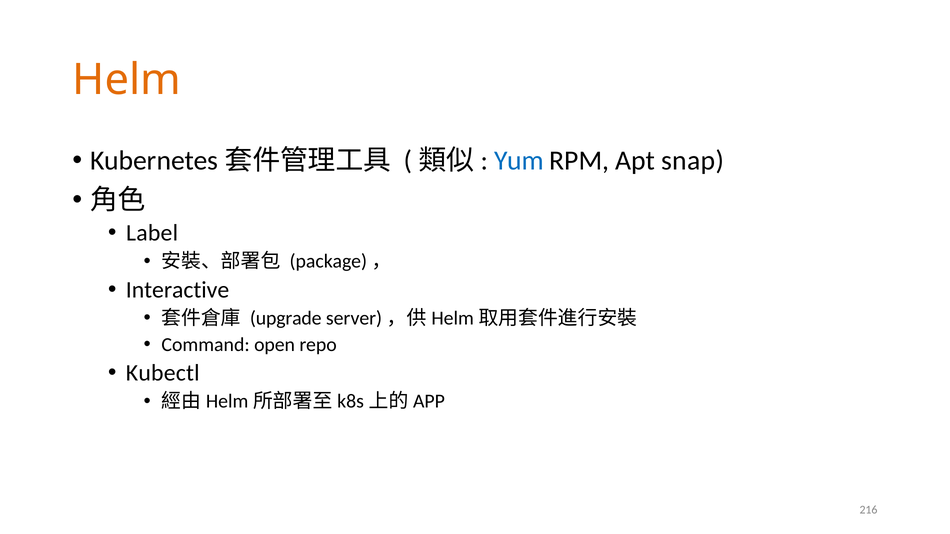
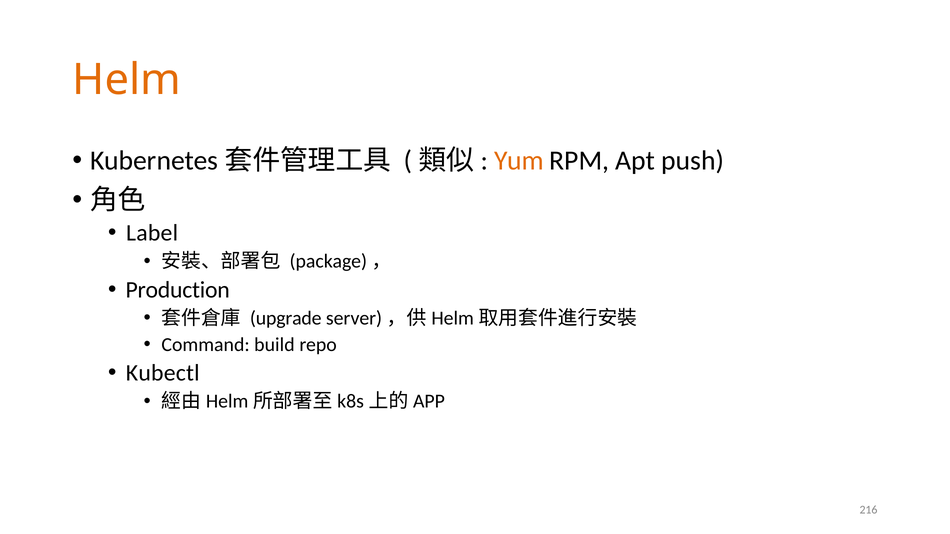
Yum colour: blue -> orange (519, 161)
snap: snap -> push (693, 161)
Interactive: Interactive -> Production (178, 290)
open: open -> build (274, 345)
